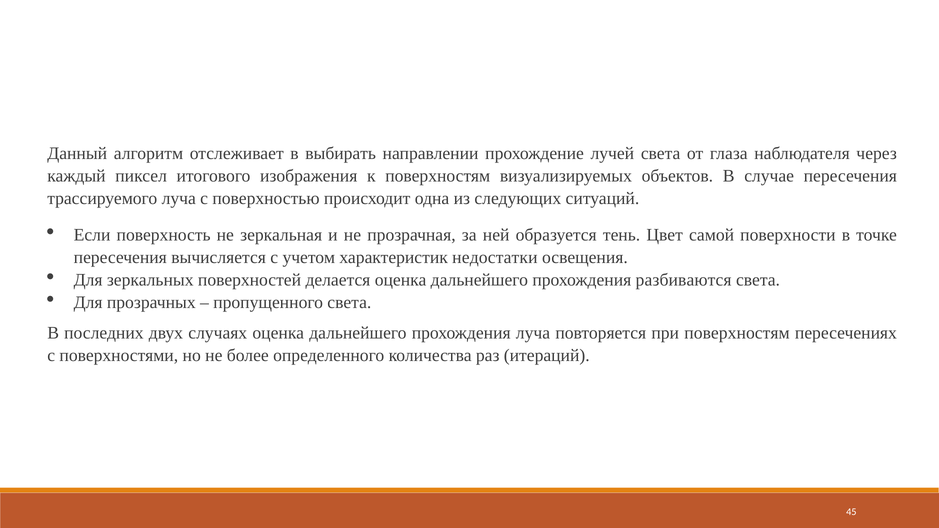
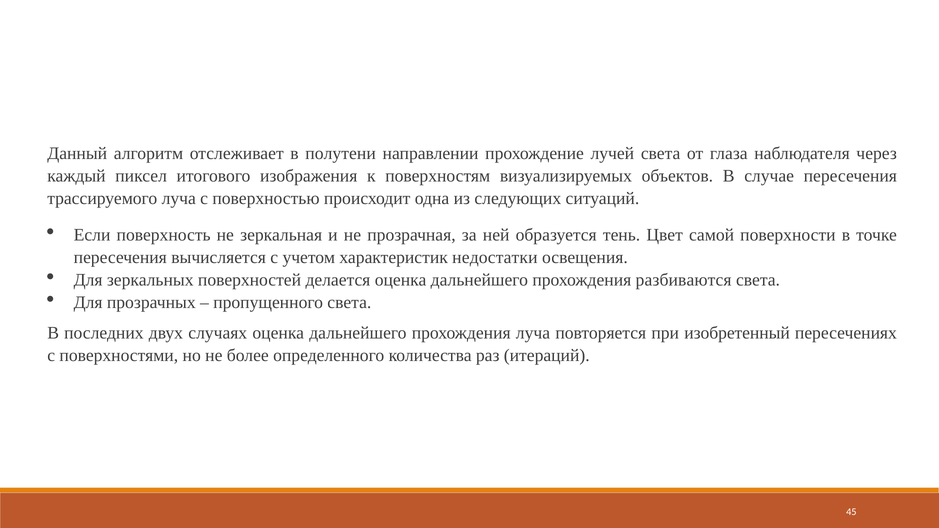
выбирать: выбирать -> полутени (341, 153)
при поверхностям: поверхностям -> изобретенный (737, 333)
